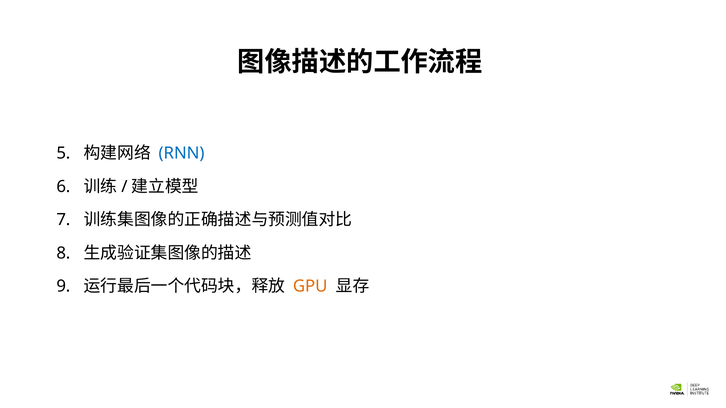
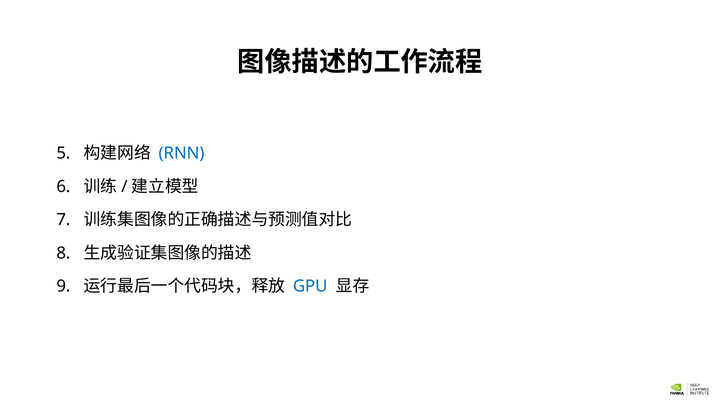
GPU colour: orange -> blue (310, 287)
